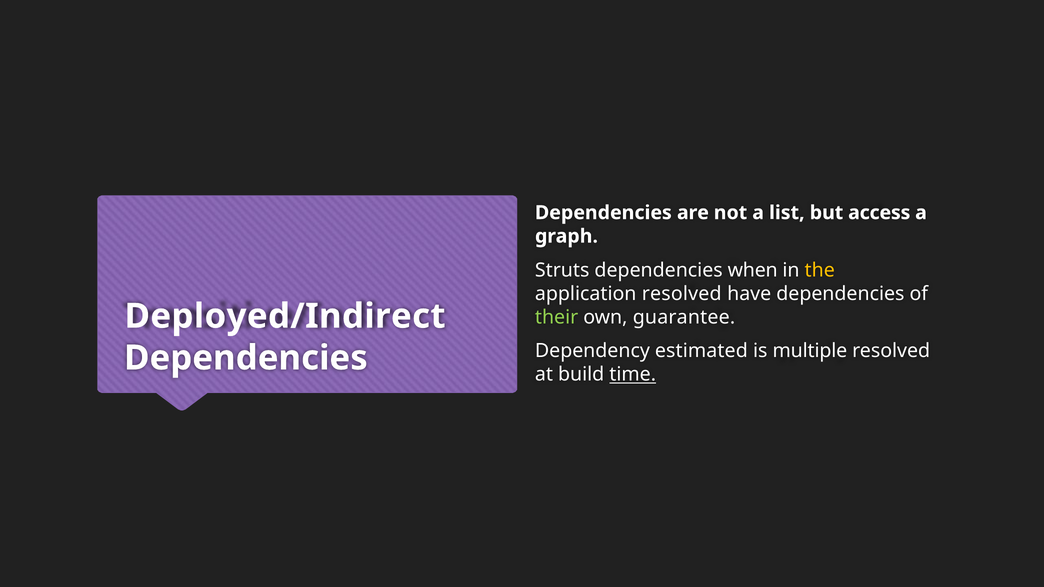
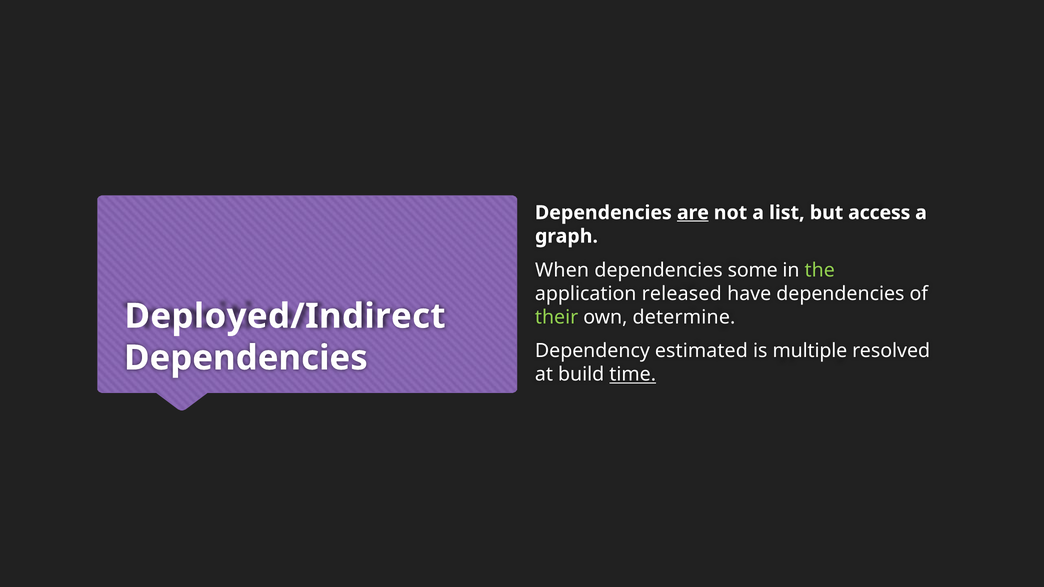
are underline: none -> present (693, 213)
Struts: Struts -> When (562, 270)
when: when -> some (753, 270)
the colour: yellow -> light green (820, 270)
application resolved: resolved -> released (682, 294)
guarantee: guarantee -> determine (684, 317)
